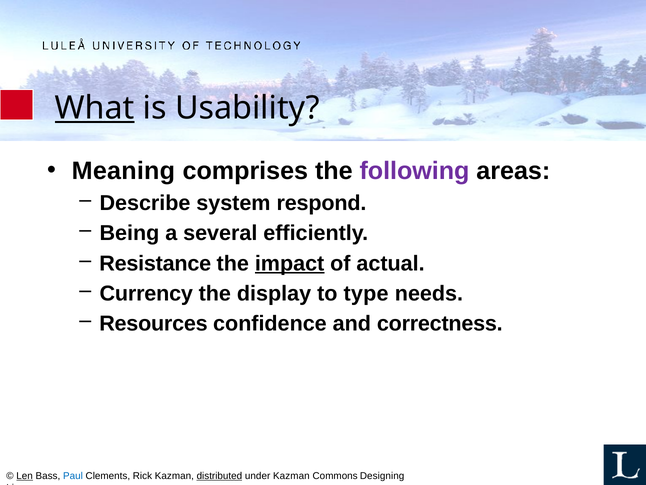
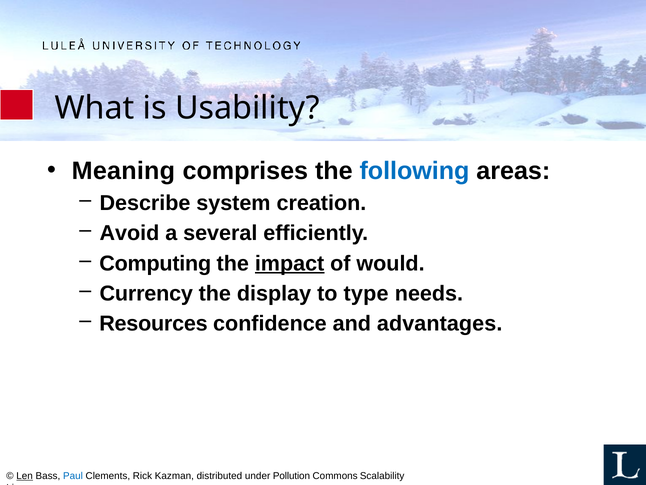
What underline: present -> none (95, 108)
following colour: purple -> blue (414, 171)
respond: respond -> creation (321, 203)
Being: Being -> Avoid (129, 233)
Resistance: Resistance -> Computing (155, 263)
actual: actual -> would (391, 263)
correctness: correctness -> advantages (440, 323)
distributed underline: present -> none (219, 476)
under Kazman: Kazman -> Pollution (291, 476)
Designing: Designing -> Scalability (382, 476)
